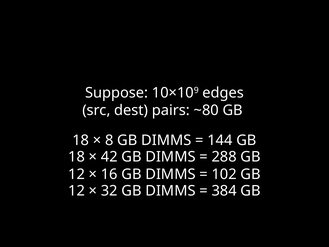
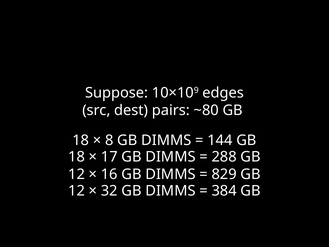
42: 42 -> 17 (109, 157)
102: 102 -> 829 (224, 174)
